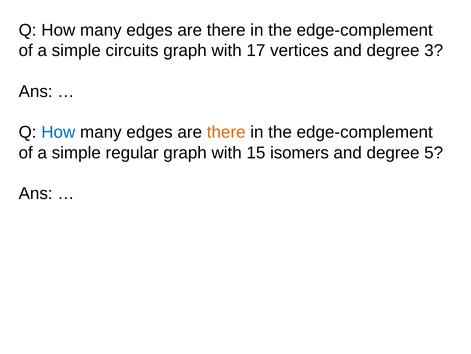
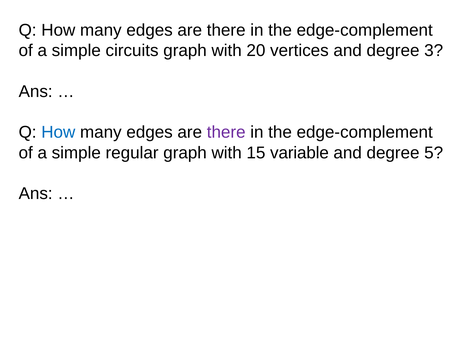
17: 17 -> 20 (256, 50)
there colour: orange -> purple (226, 132)
isomers: isomers -> variable (299, 152)
